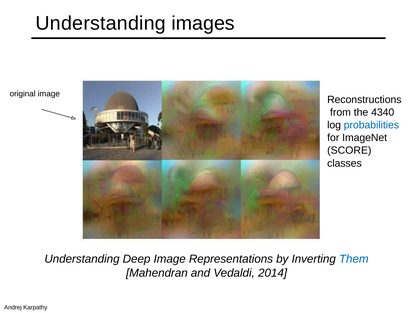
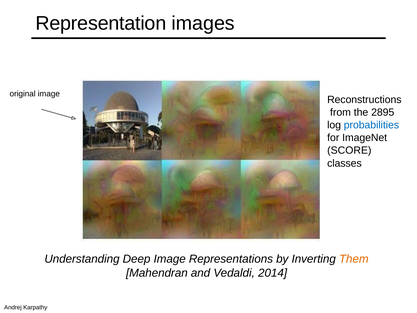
Understanding: Understanding -> Representation (101, 23)
4340: 4340 -> 2895 (383, 112)
Them colour: blue -> orange (354, 259)
